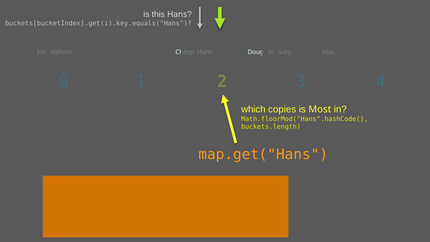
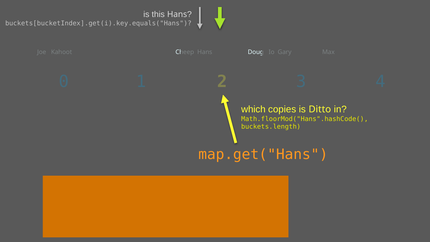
Most: Most -> Ditto (320, 109)
